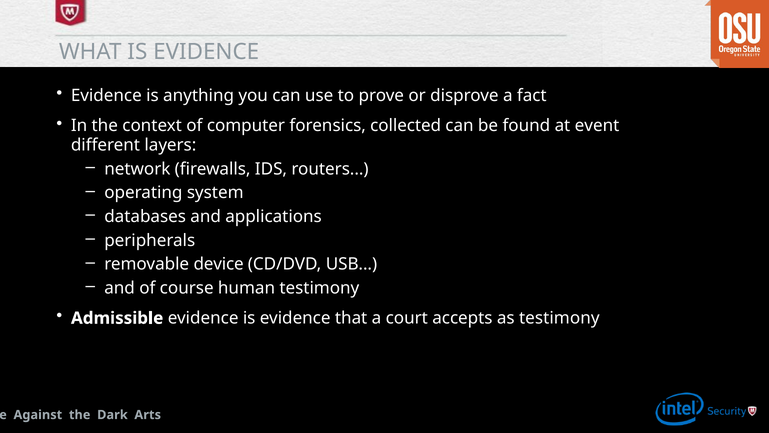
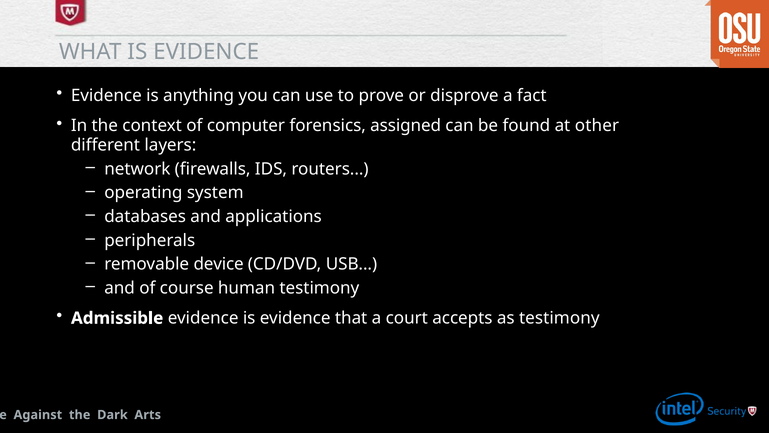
collected: collected -> assigned (406, 126)
event: event -> other (597, 126)
